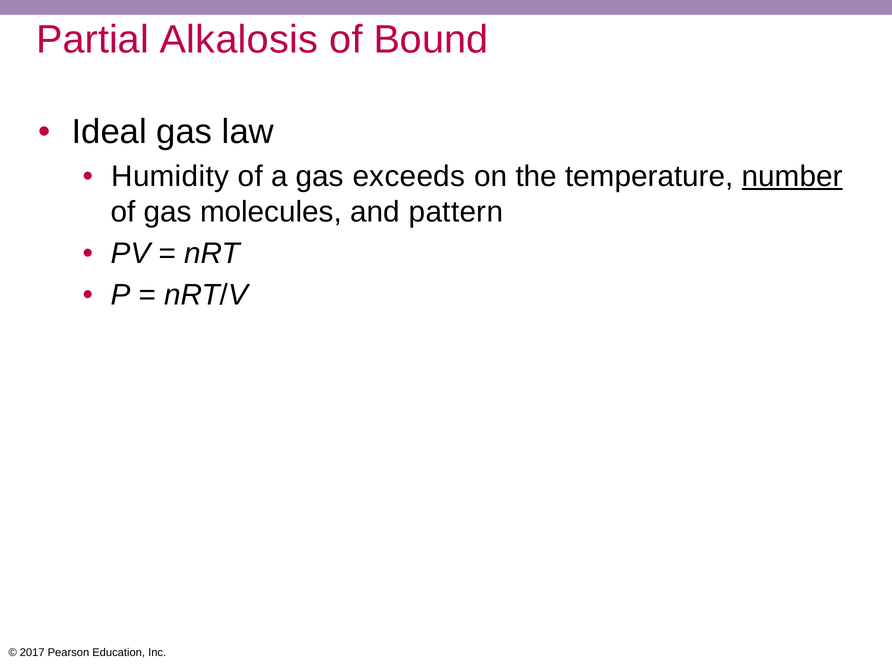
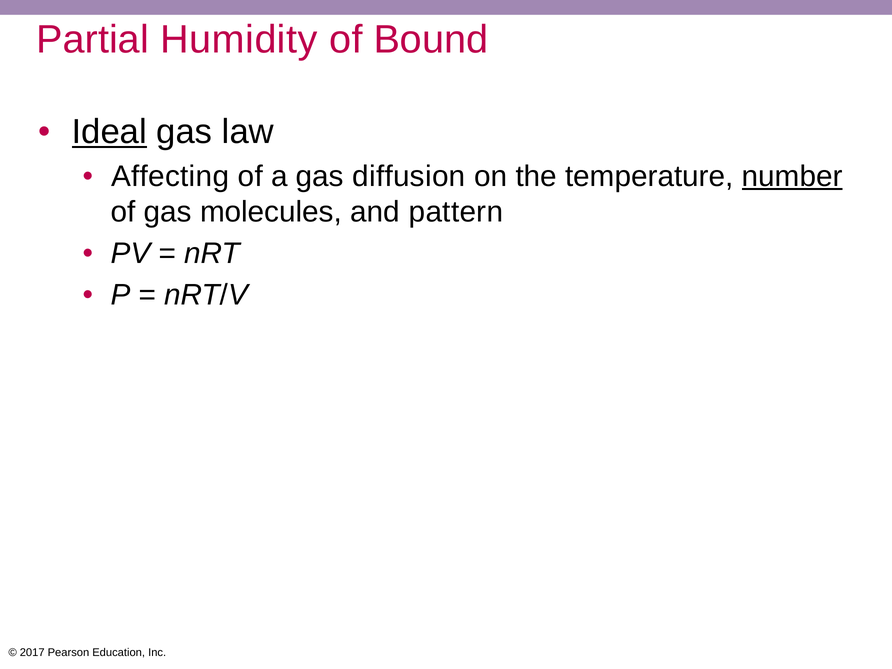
Alkalosis: Alkalosis -> Humidity (239, 40)
Ideal underline: none -> present (109, 132)
Humidity: Humidity -> Affecting (170, 176)
exceeds: exceeds -> diffusion (409, 176)
